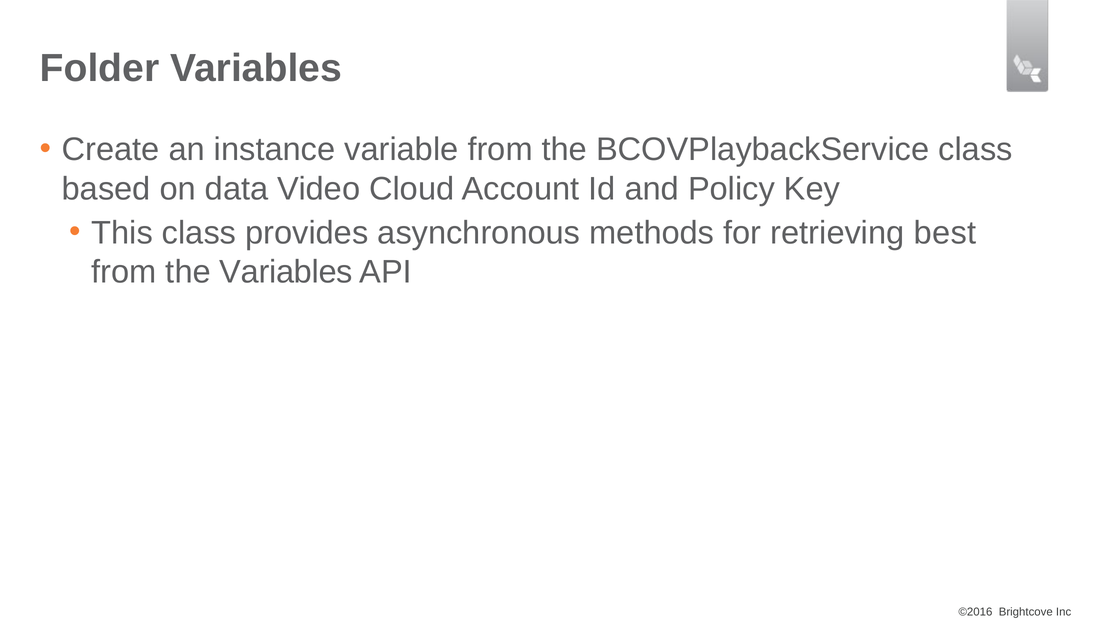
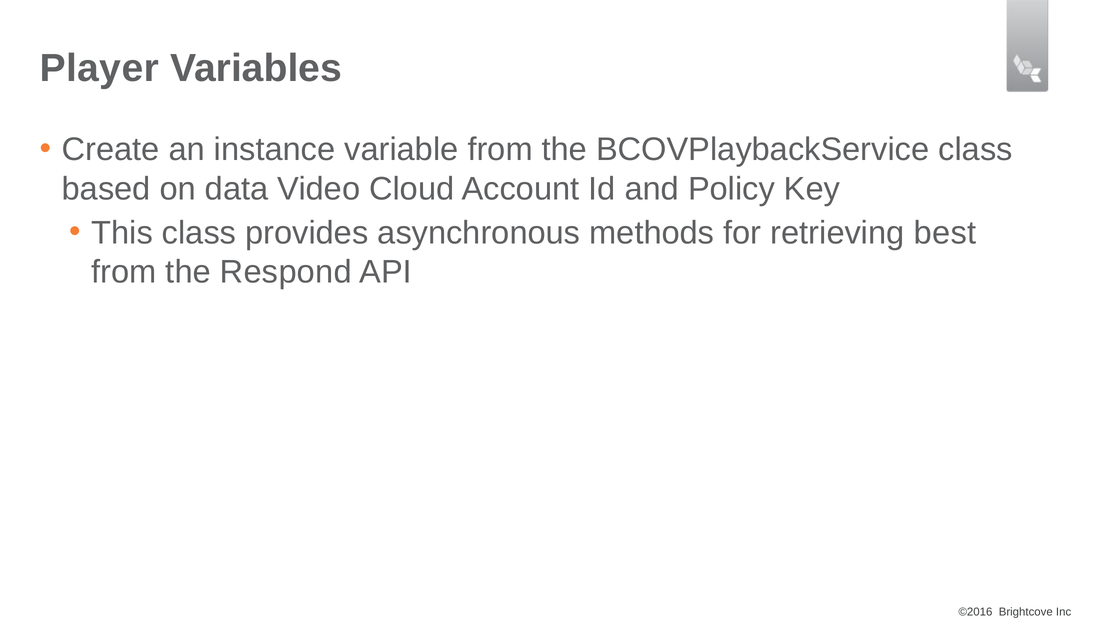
Folder: Folder -> Player (99, 69)
the Variables: Variables -> Respond (286, 272)
